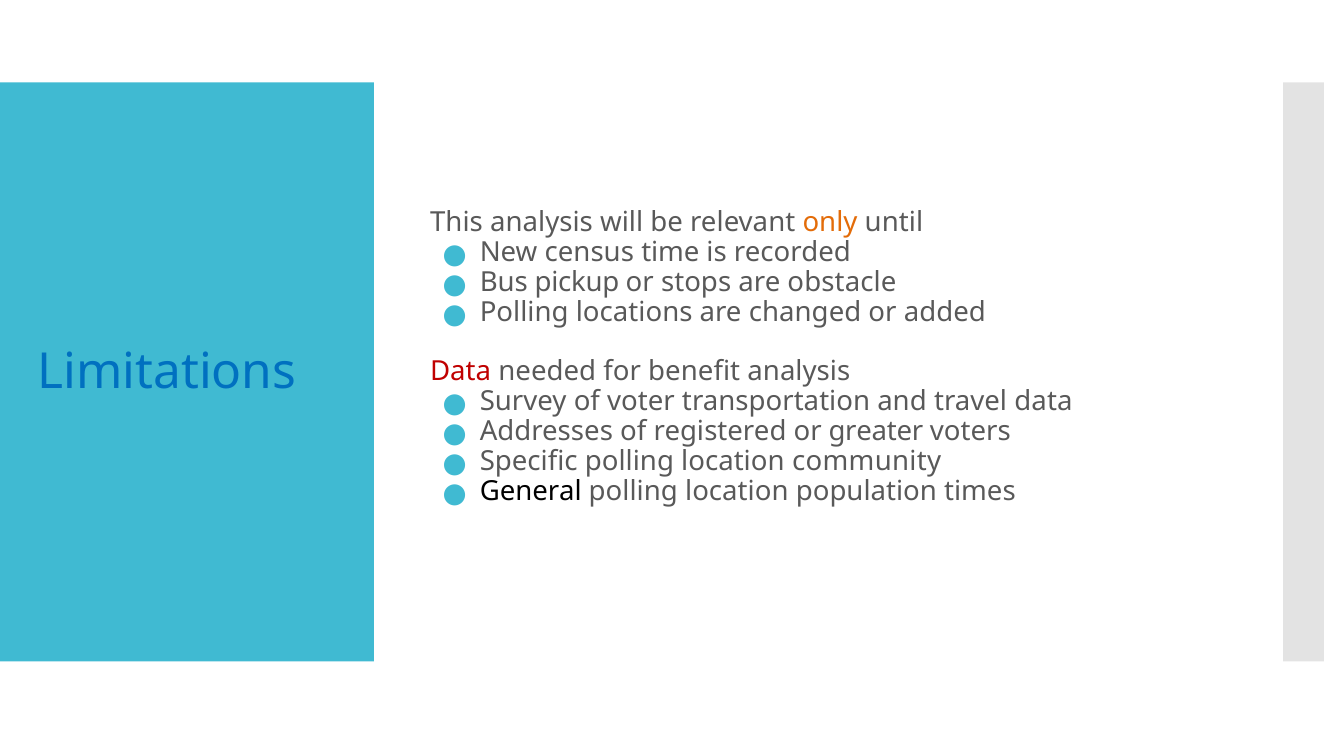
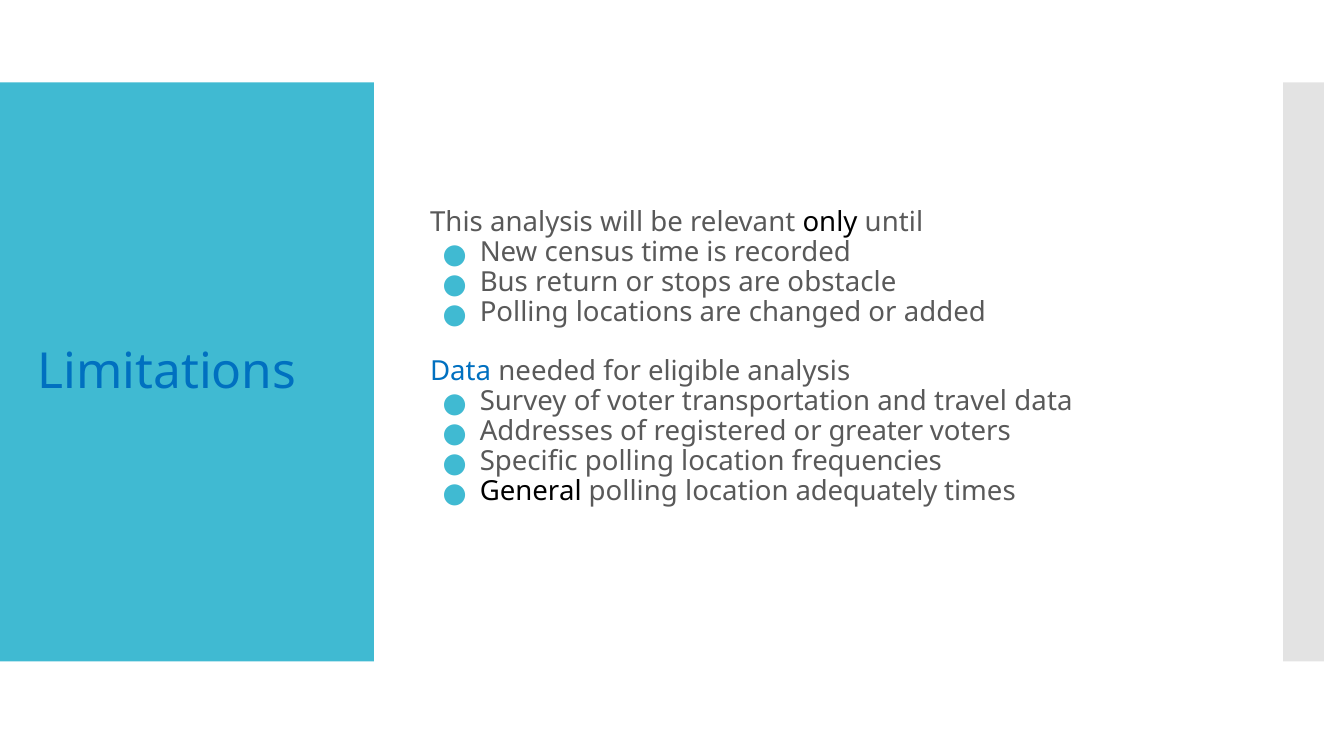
only colour: orange -> black (830, 223)
pickup: pickup -> return (577, 282)
Data colour: red -> blue (461, 372)
benefit: benefit -> eligible (694, 372)
community: community -> frequencies (867, 461)
population: population -> adequately (867, 491)
